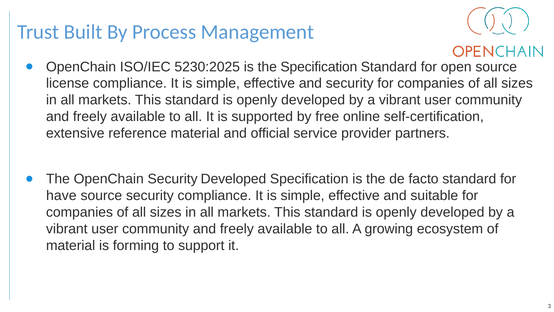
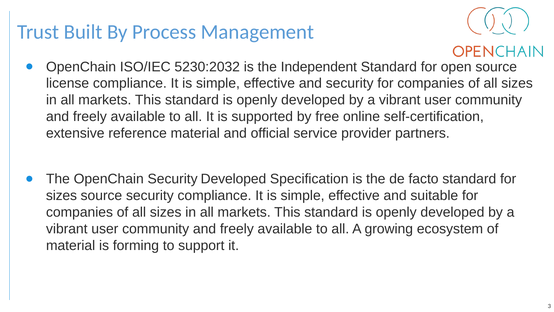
5230:2025: 5230:2025 -> 5230:2032 (207, 67)
the Specification: Specification -> Independent (319, 67)
have: have -> sizes (61, 195)
